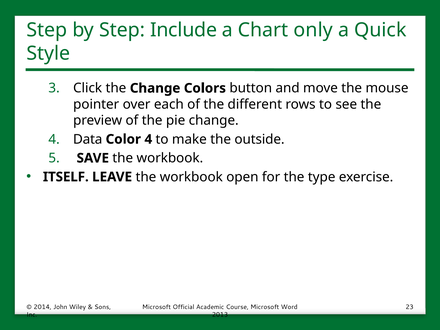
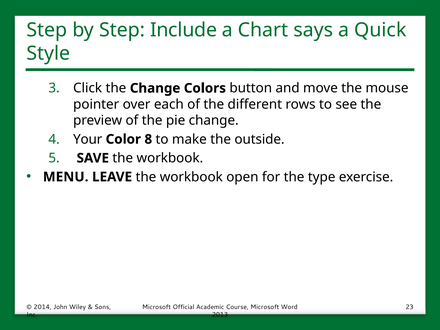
only: only -> says (313, 30)
Data: Data -> Your (88, 139)
Color 4: 4 -> 8 (148, 139)
ITSELF: ITSELF -> MENU (66, 177)
